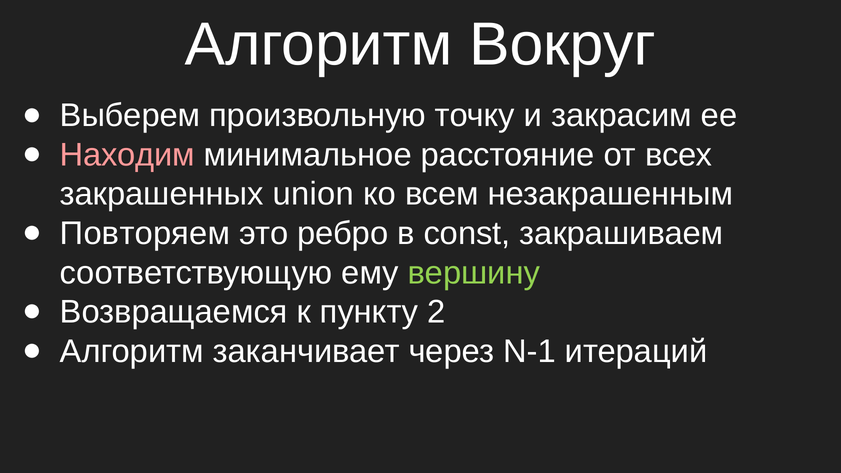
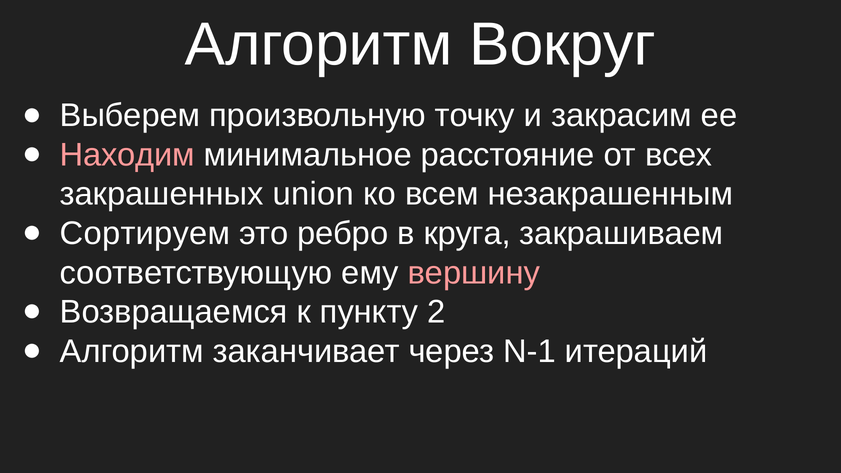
Повторяем: Повторяем -> Сортируем (145, 233)
const: const -> круга (467, 233)
вершину colour: light green -> pink (474, 273)
